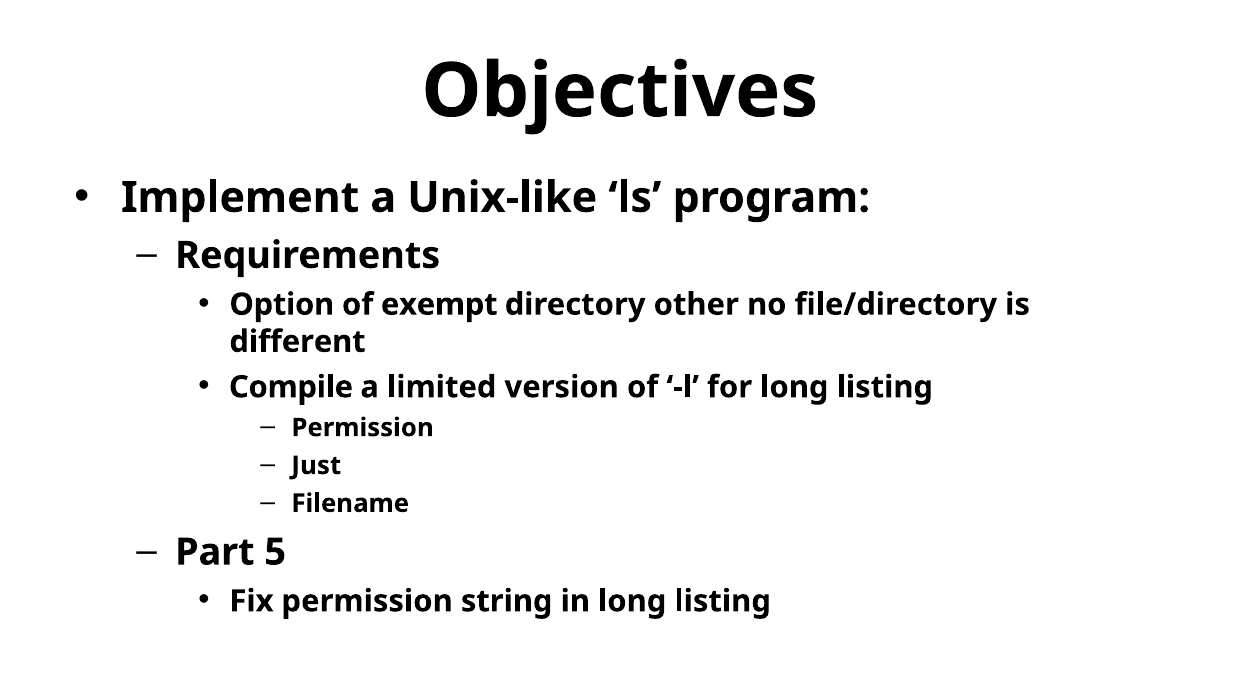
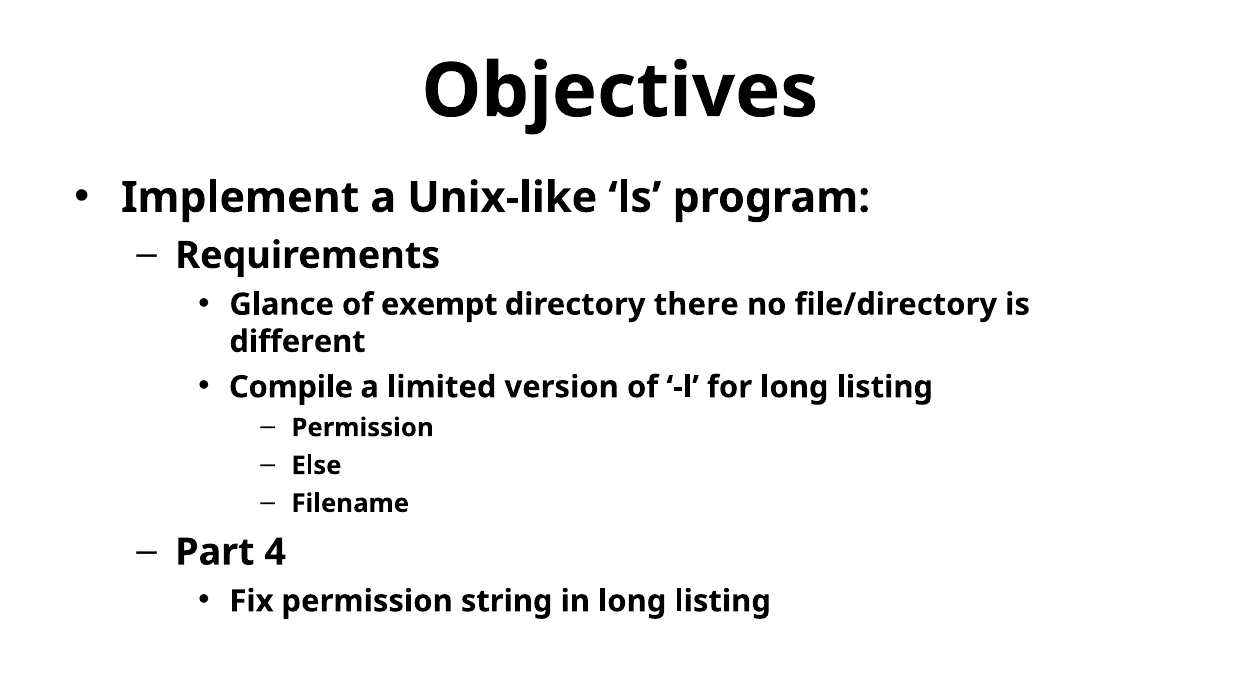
Option: Option -> Glance (282, 305)
other: other -> there (696, 305)
Just: Just -> Else (316, 466)
5: 5 -> 4 (275, 553)
